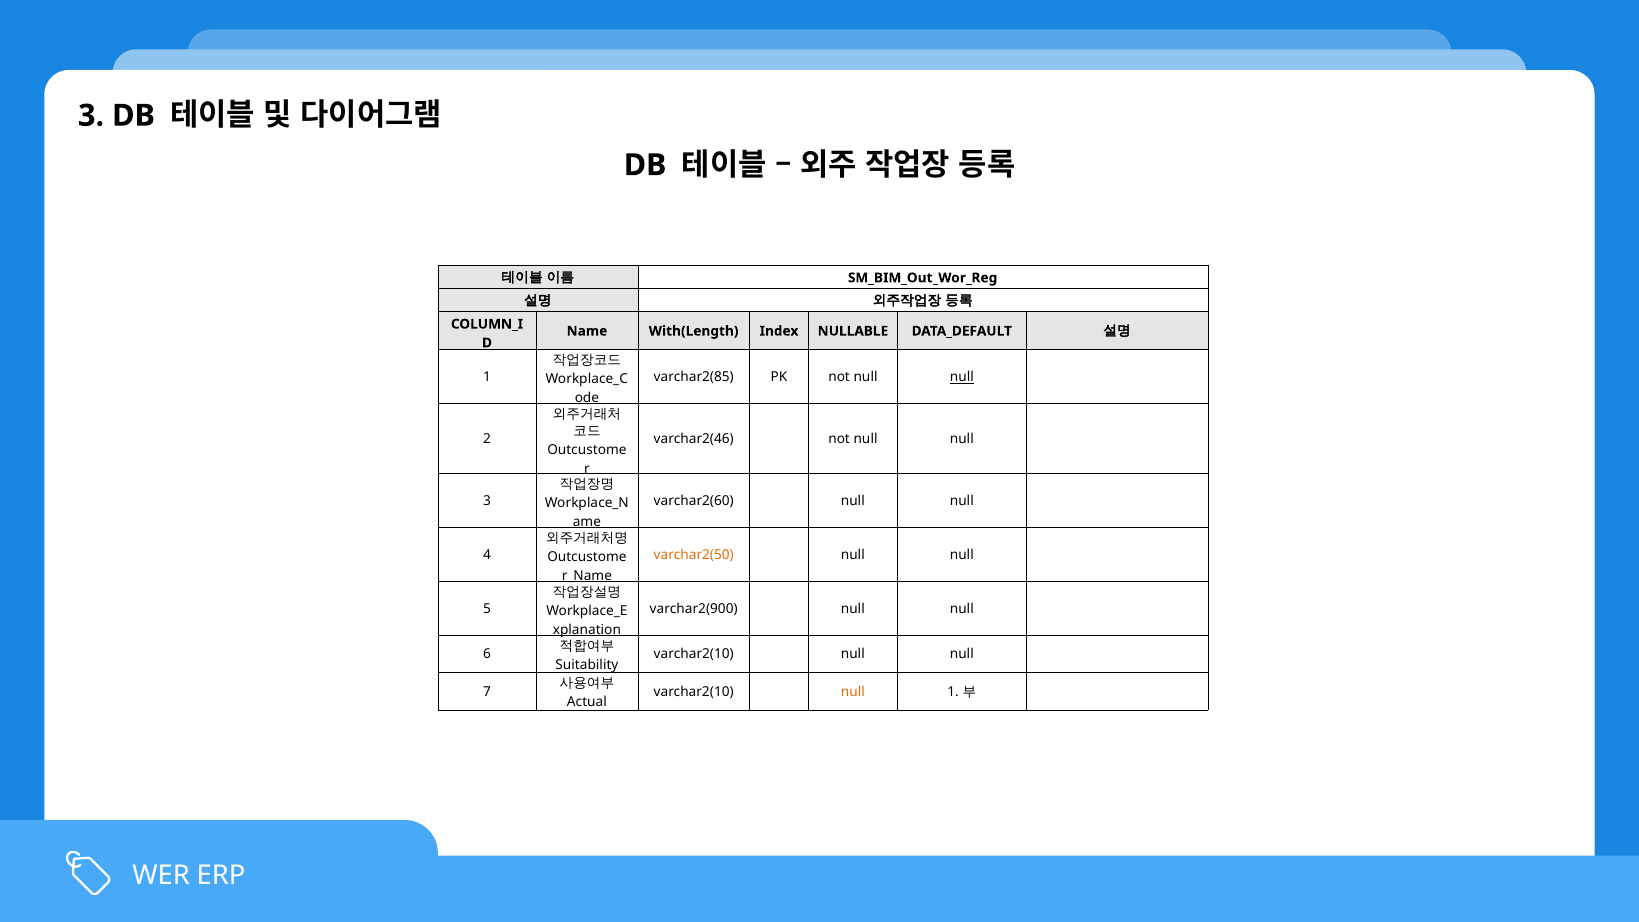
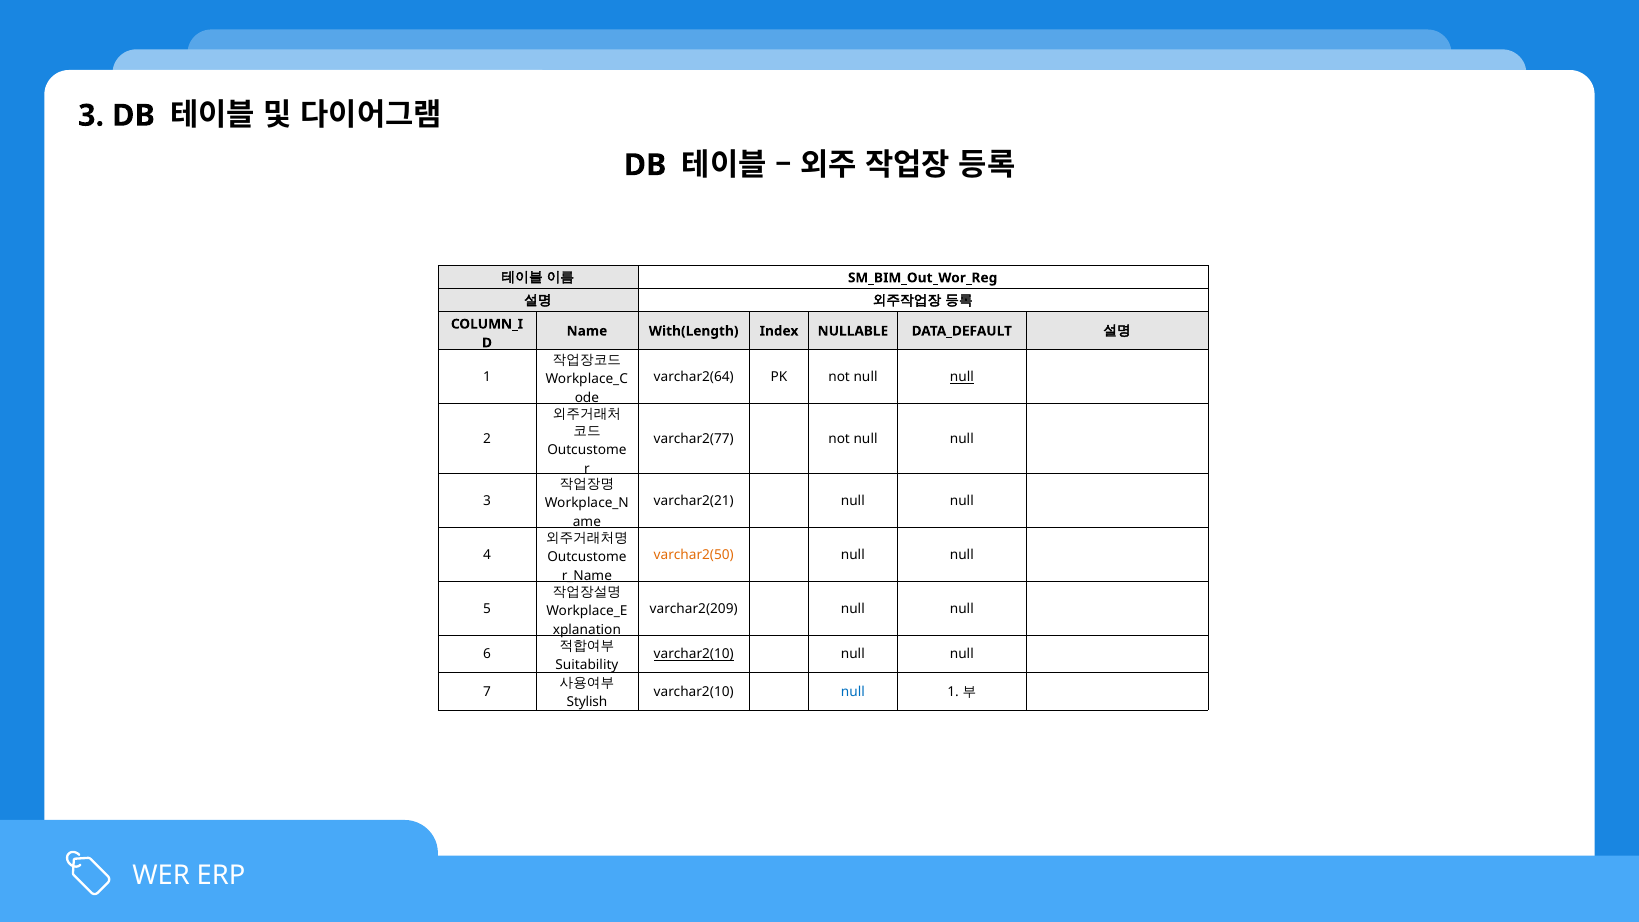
varchar2(85: varchar2(85 -> varchar2(64 (694, 377)
varchar2(46: varchar2(46 -> varchar2(77 (694, 439)
varchar2(60: varchar2(60 -> varchar2(21 (694, 501)
varchar2(900: varchar2(900 -> varchar2(209 (694, 609)
varchar2(10 underline: none -> present (694, 654)
null colour: orange -> blue (853, 692)
Actual: Actual -> Stylish (587, 702)
